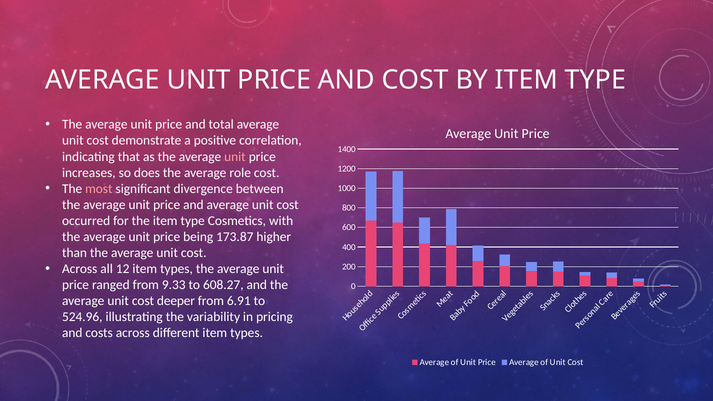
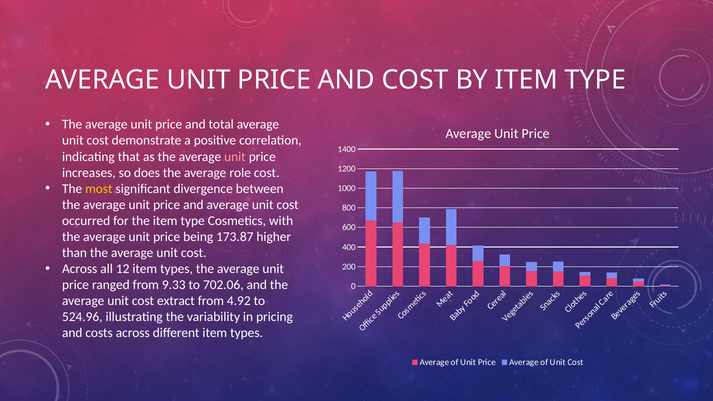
most colour: pink -> yellow (99, 189)
608.27: 608.27 -> 702.06 (223, 285)
deeper: deeper -> extract (176, 301)
6.91: 6.91 -> 4.92 (239, 301)
